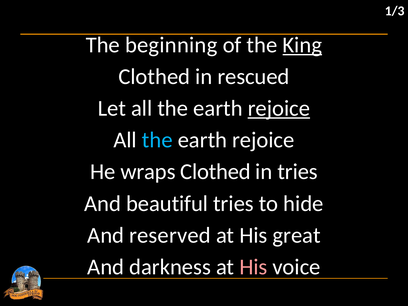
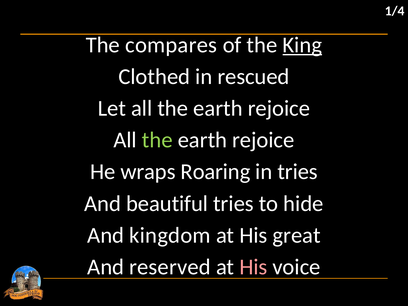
1/3: 1/3 -> 1/4 (395, 11)
beginning: beginning -> compares (171, 45)
rejoice underline: present -> none (279, 108)
the colour: light blue -> light green (157, 140)
wraps Clothed: Clothed -> Roaring (216, 172)
reserved: reserved -> kingdom (170, 235)
darkness: darkness -> reserved (170, 267)
